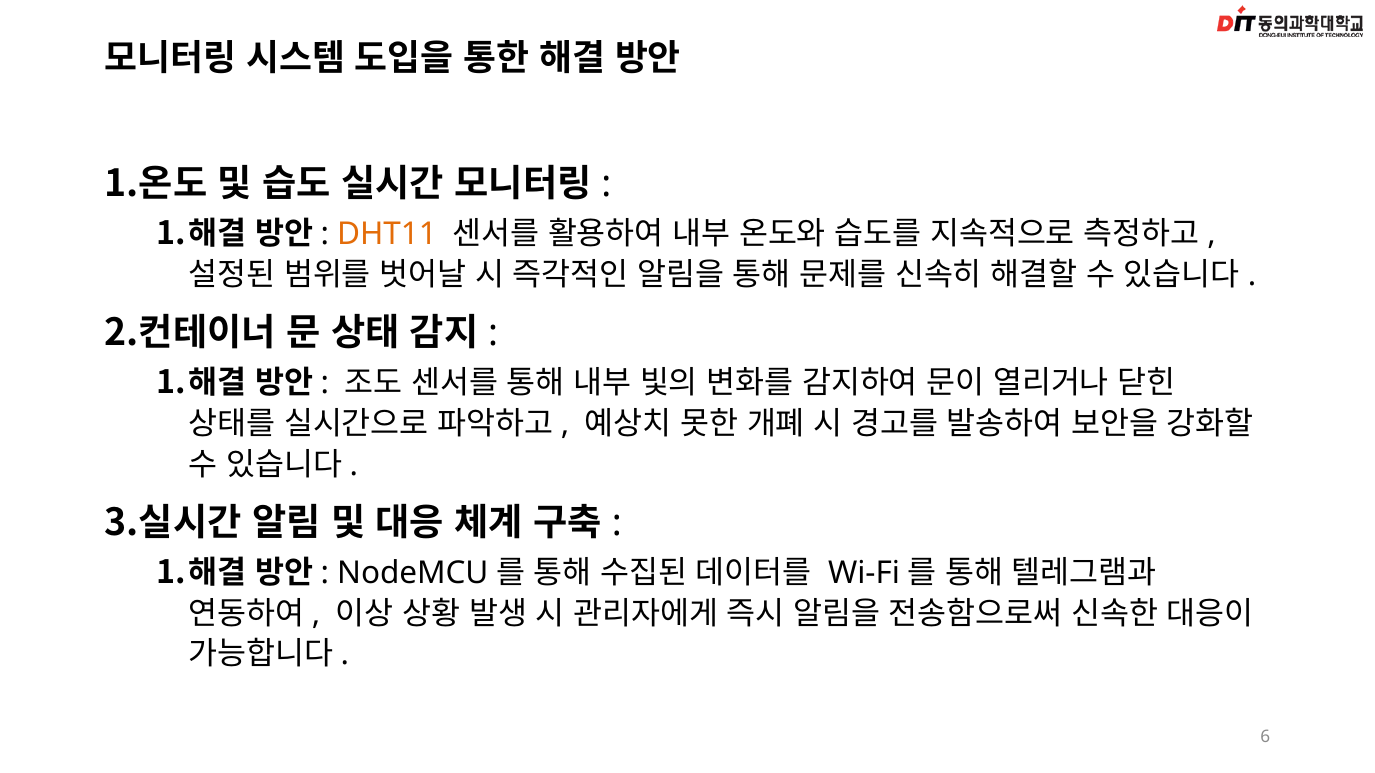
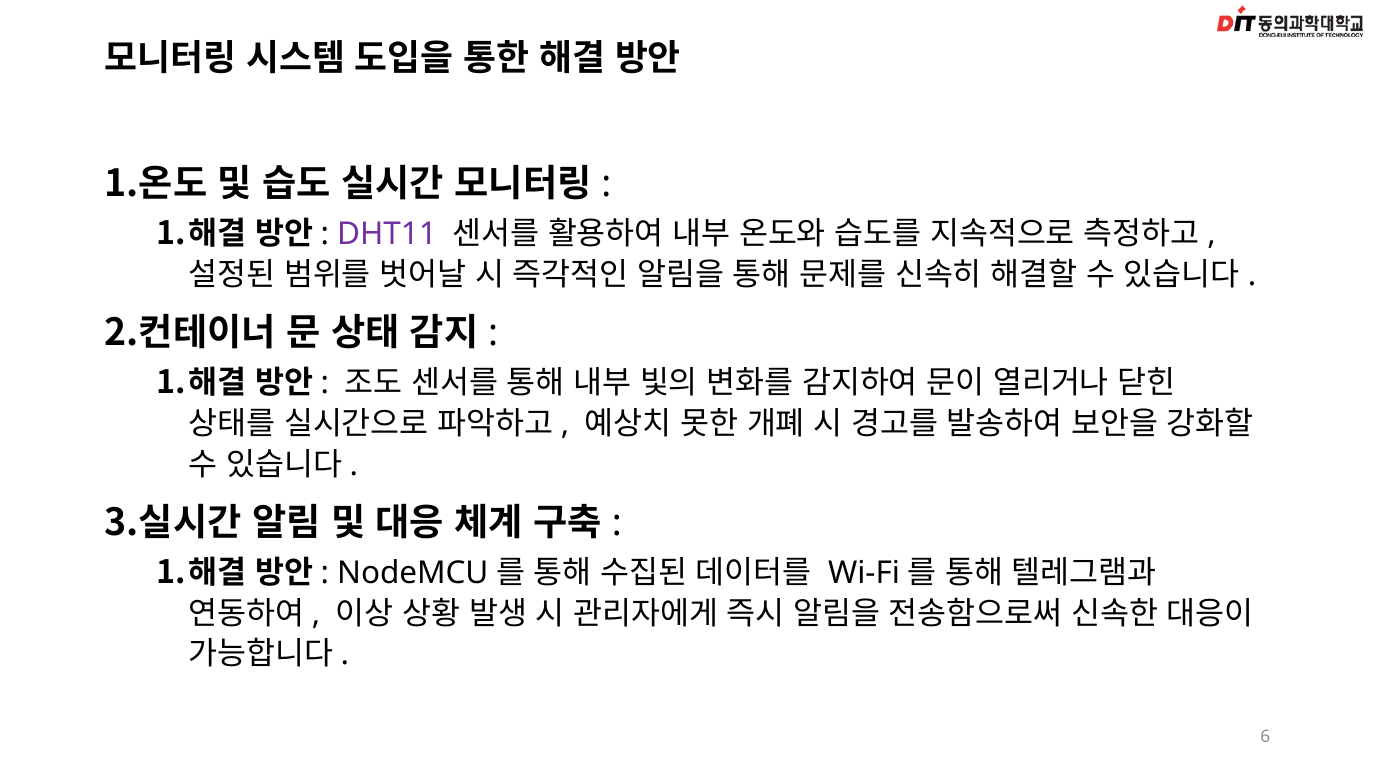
DHT11 colour: orange -> purple (387, 234)
